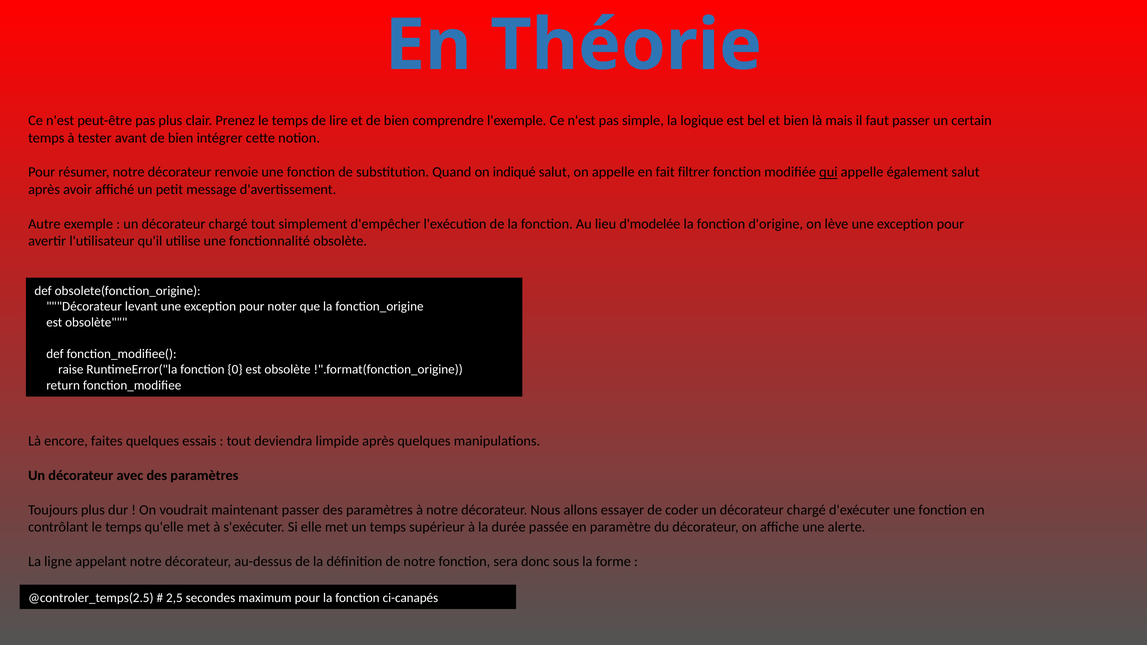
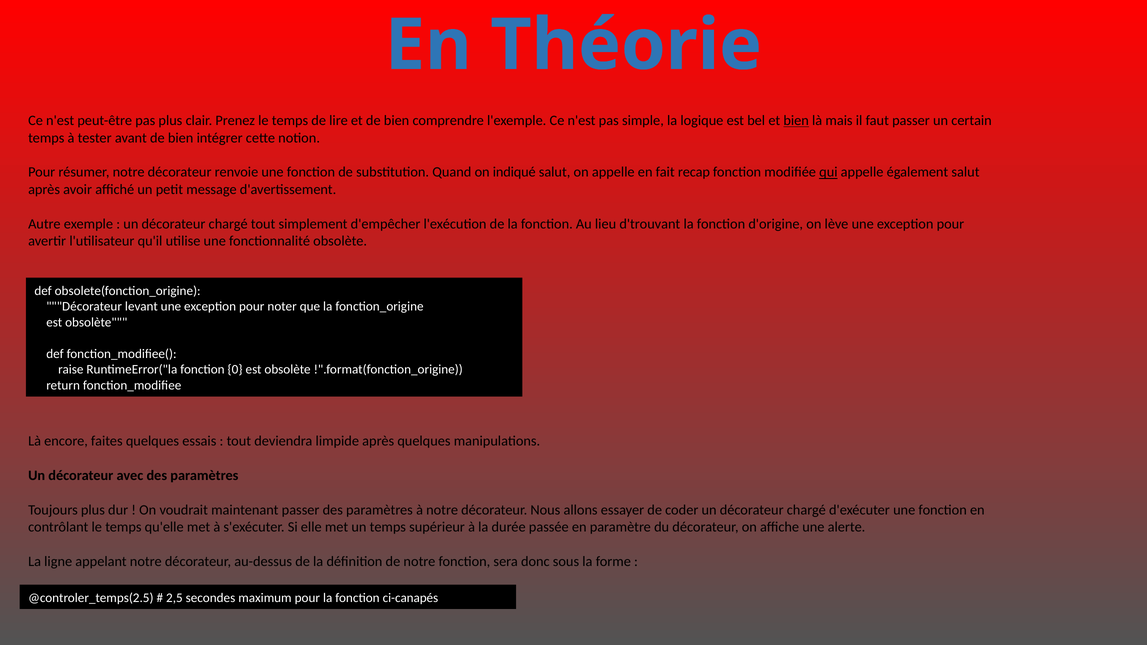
bien underline: none -> present (796, 121)
filtrer: filtrer -> recap (694, 172)
d'modelée: d'modelée -> d'trouvant (650, 224)
